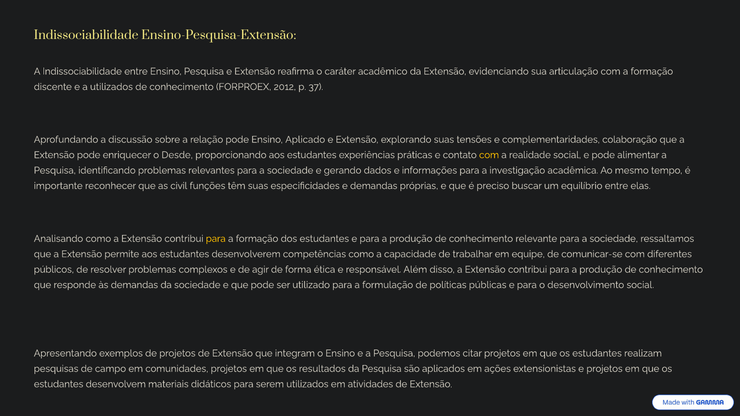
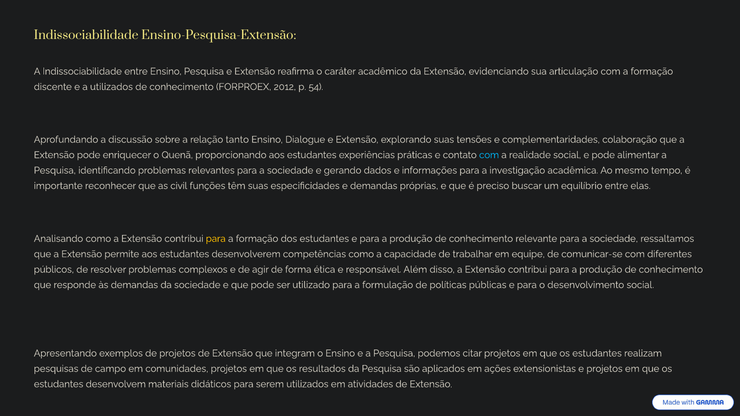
37: 37 -> 54 (316, 87)
relação pode: pode -> tanto (237, 140)
Aplicado: Aplicado -> Dialogue (305, 140)
Desde: Desde -> Quenã (177, 155)
com colour: yellow -> light blue (489, 155)
